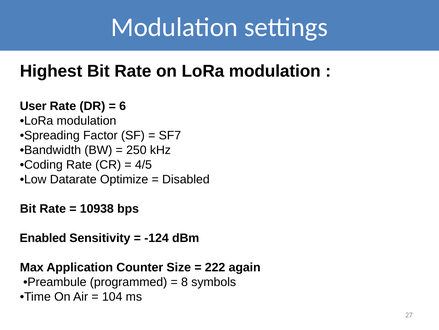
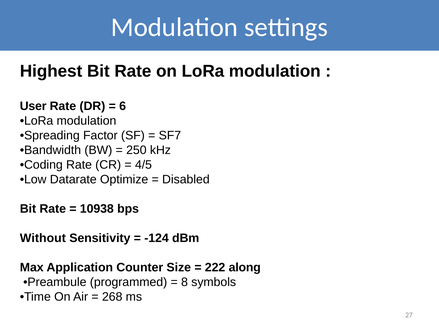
Enabled: Enabled -> Without (43, 238)
again: again -> along (245, 267)
104: 104 -> 268 (112, 296)
